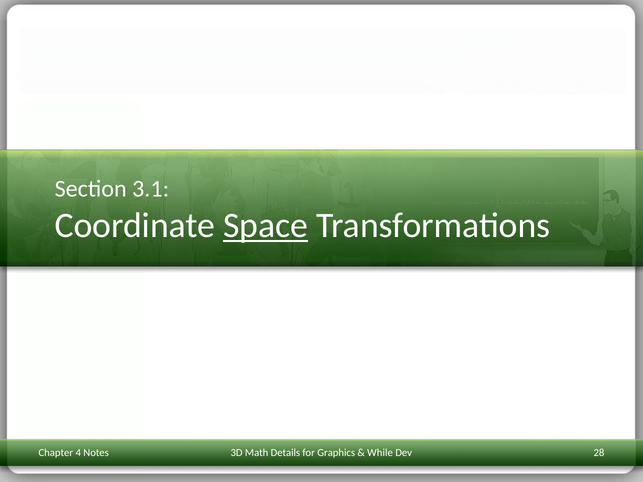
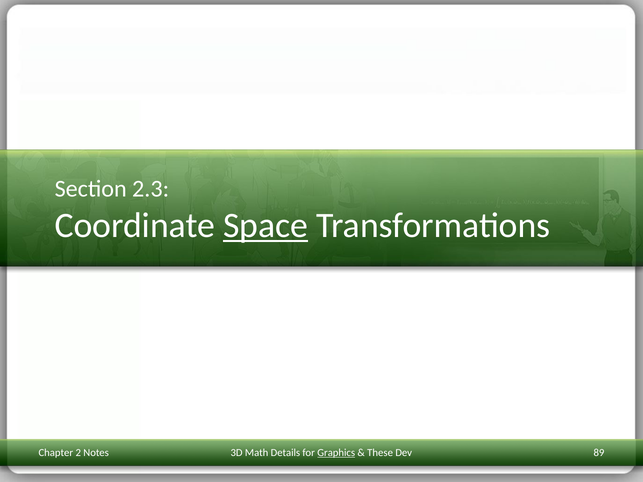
3.1: 3.1 -> 2.3 (151, 189)
4: 4 -> 2 (78, 453)
Graphics underline: none -> present (336, 453)
While: While -> These (380, 453)
28: 28 -> 89 (599, 453)
